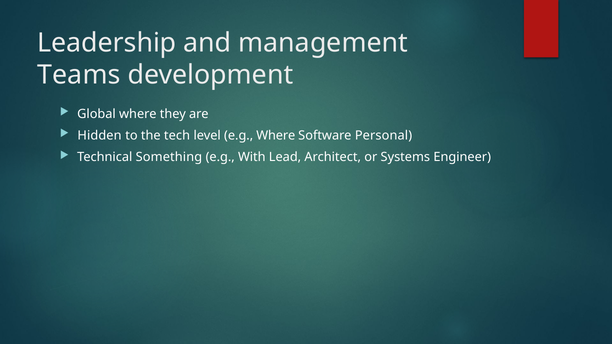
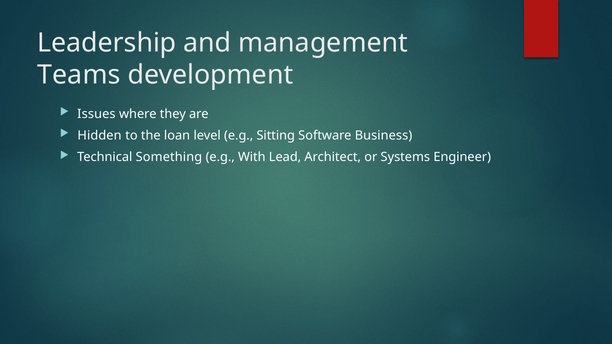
Global: Global -> Issues (96, 114)
tech: tech -> loan (177, 136)
e.g Where: Where -> Sitting (276, 136)
Personal: Personal -> Business (384, 136)
